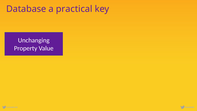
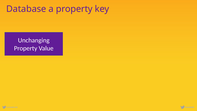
a practical: practical -> property (74, 9)
